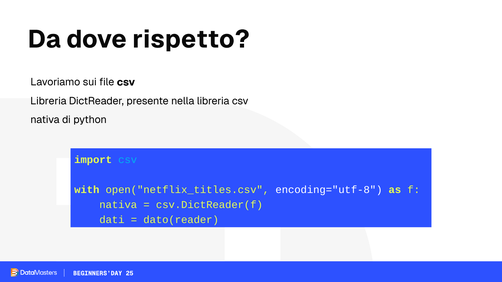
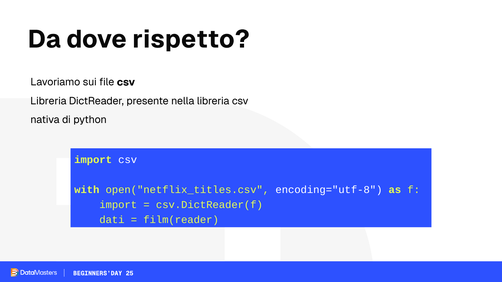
csv colour: light blue -> white (128, 160)
nativa: nativa -> import (118, 205)
dato(reader: dato(reader -> film(reader (181, 220)
